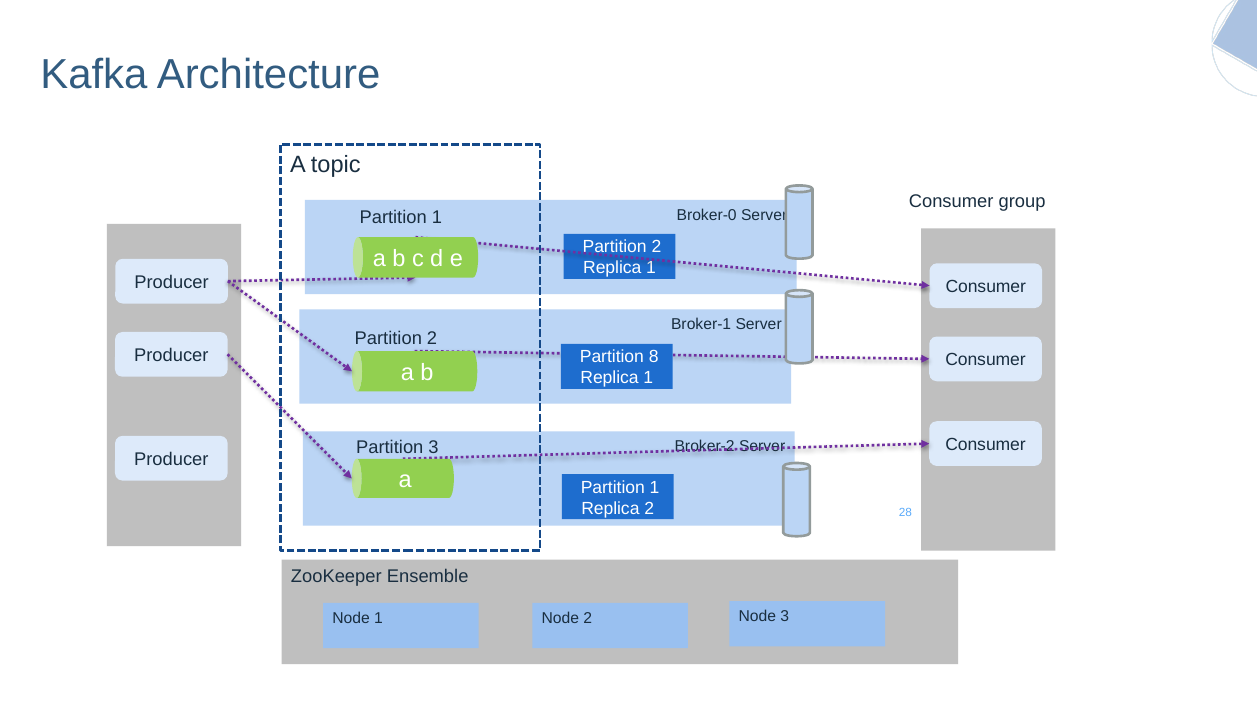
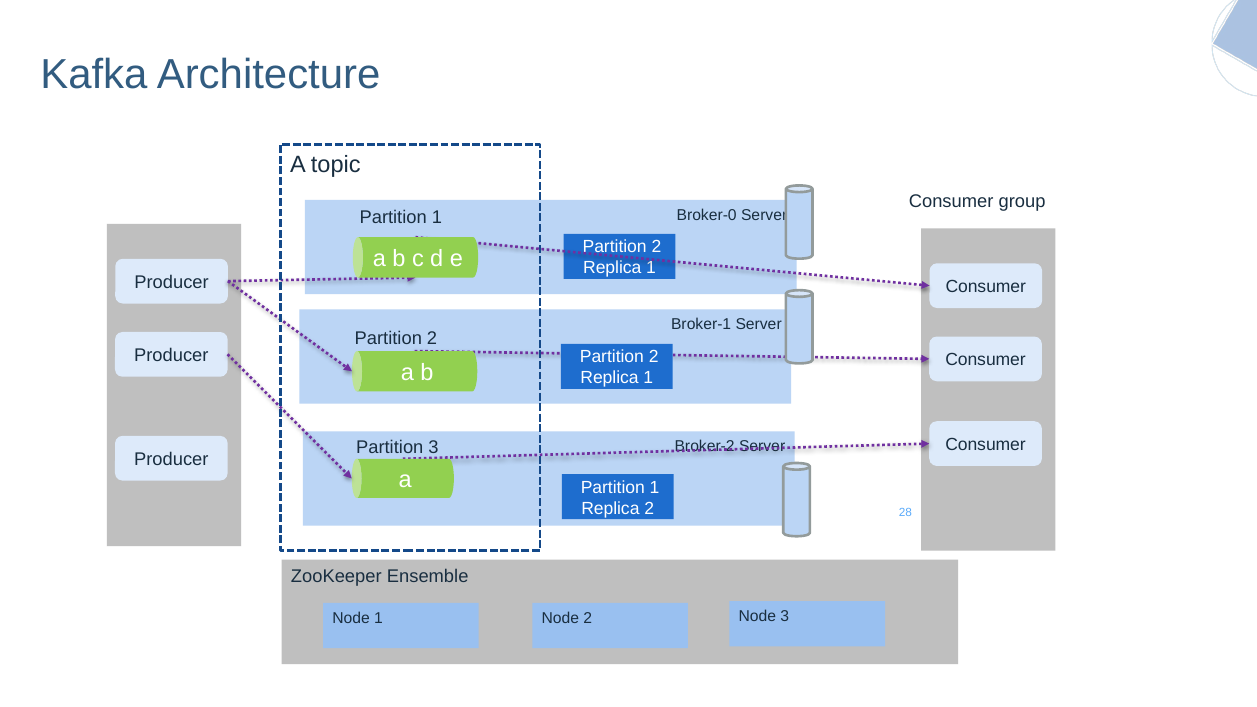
8: 8 -> 2 (654, 357)
